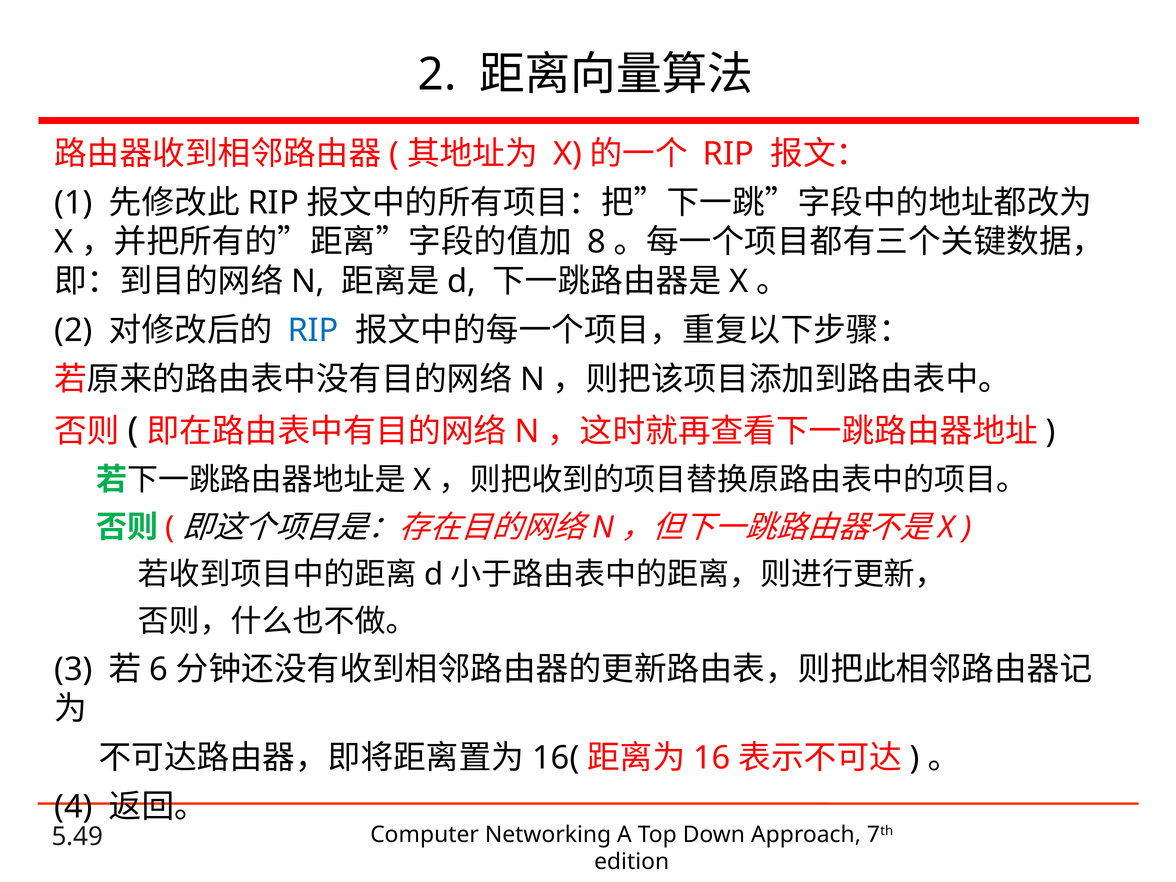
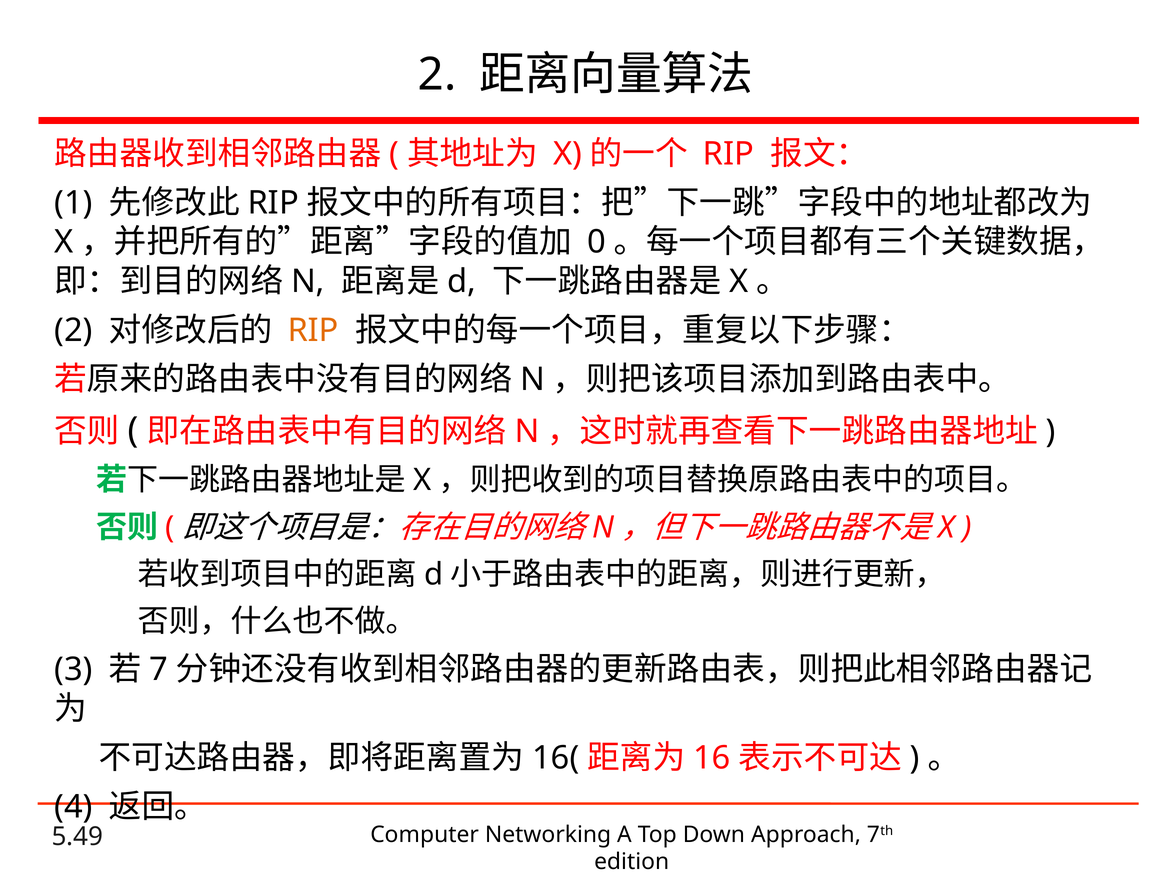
8: 8 -> 0 (596, 242)
RIP colour: blue -> orange (313, 330)
6: 6 -> 7 (159, 670)
